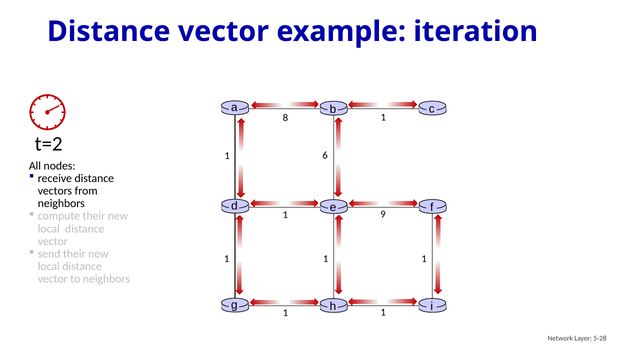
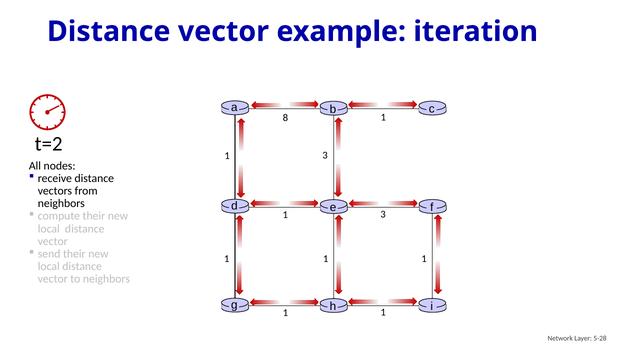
6: 6 -> 3 (325, 155)
9: 9 -> 3 (383, 215)
